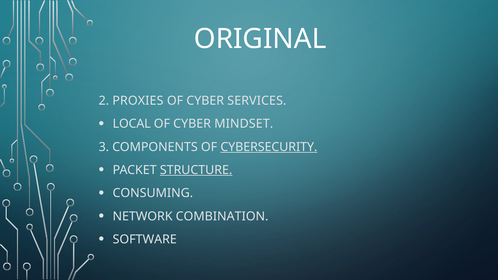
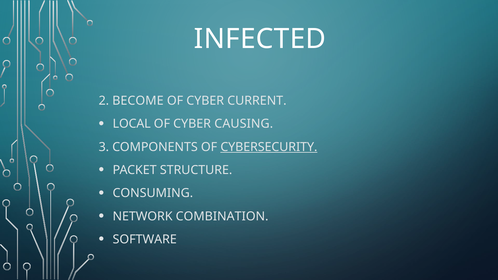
ORIGINAL: ORIGINAL -> INFECTED (260, 39)
PROXIES: PROXIES -> BECOME (138, 101)
SERVICES: SERVICES -> CURRENT (257, 101)
MINDSET: MINDSET -> CAUSING (244, 124)
STRUCTURE underline: present -> none (196, 170)
